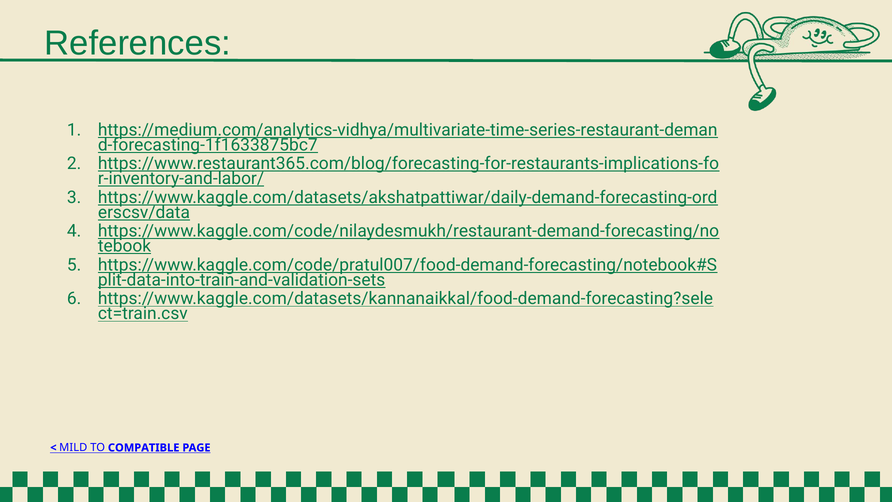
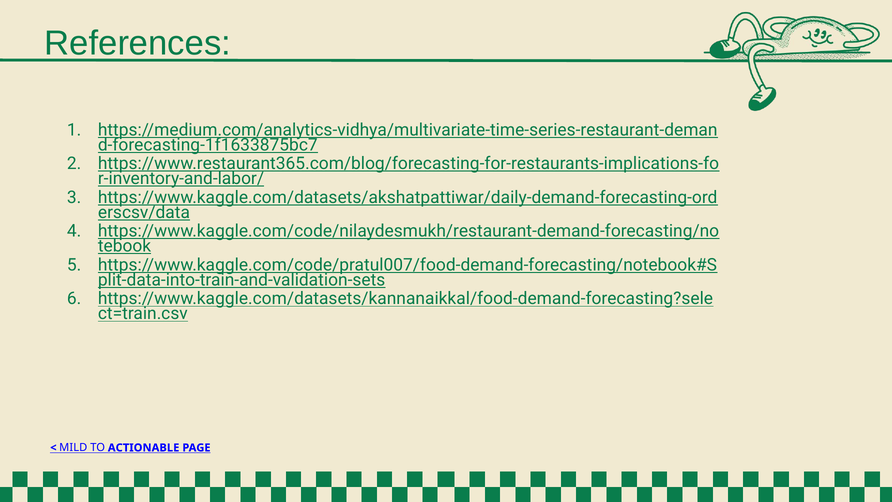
COMPATIBLE: COMPATIBLE -> ACTIONABLE (144, 448)
